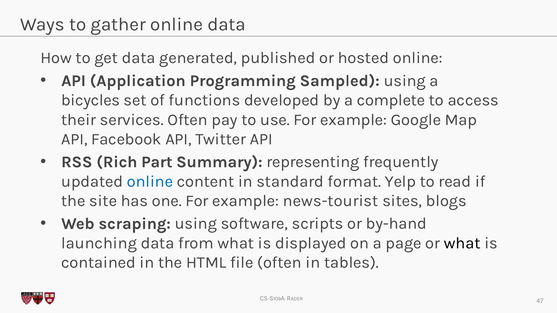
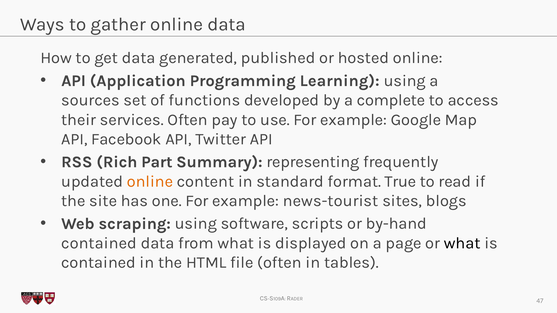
Sampled: Sampled -> Learning (340, 81)
bicycles: bicycles -> sources (90, 100)
online colour: blue -> orange (150, 182)
Yelp: Yelp -> True (400, 182)
launching: launching -> contained (99, 243)
